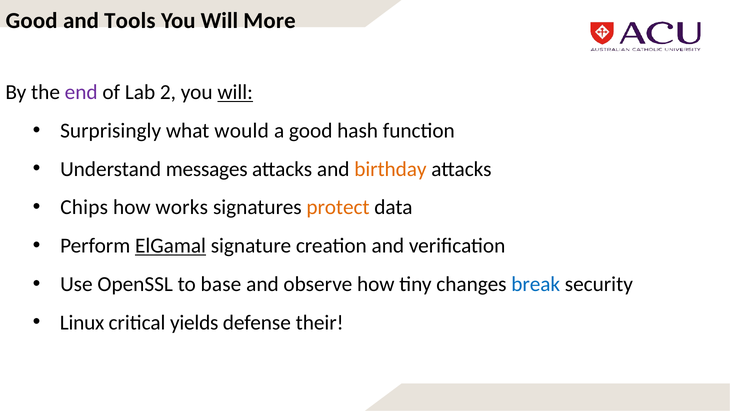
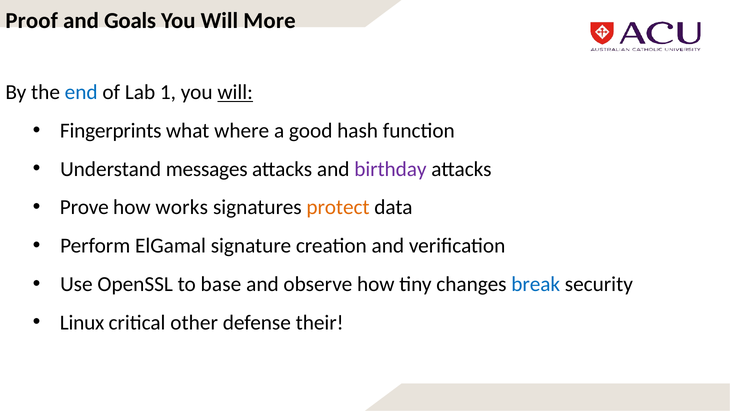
Good: Good -> Proof (32, 20)
Tools: Tools -> Goals (130, 20)
end colour: purple -> blue (81, 92)
2: 2 -> 1 (168, 92)
Surprisingly: Surprisingly -> Fingerprints (111, 131)
would: would -> where (242, 131)
birthday colour: orange -> purple (390, 169)
Chips: Chips -> Prove (84, 207)
ElGamal underline: present -> none (171, 246)
yields: yields -> other (194, 322)
